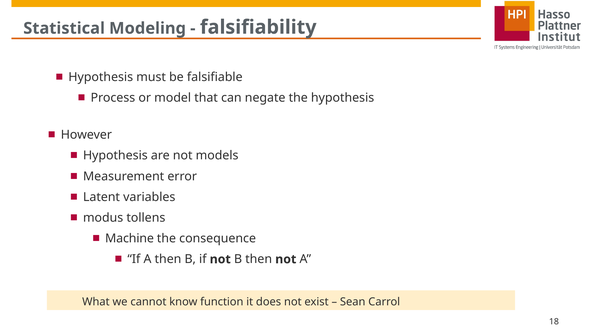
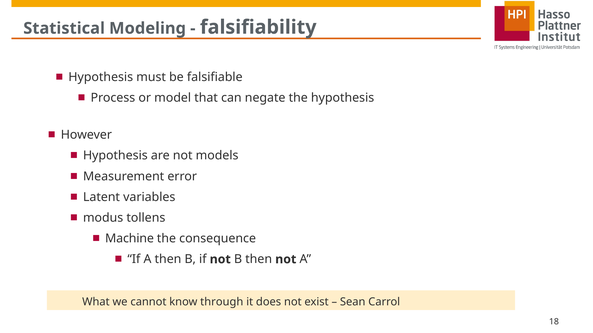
function: function -> through (222, 303)
